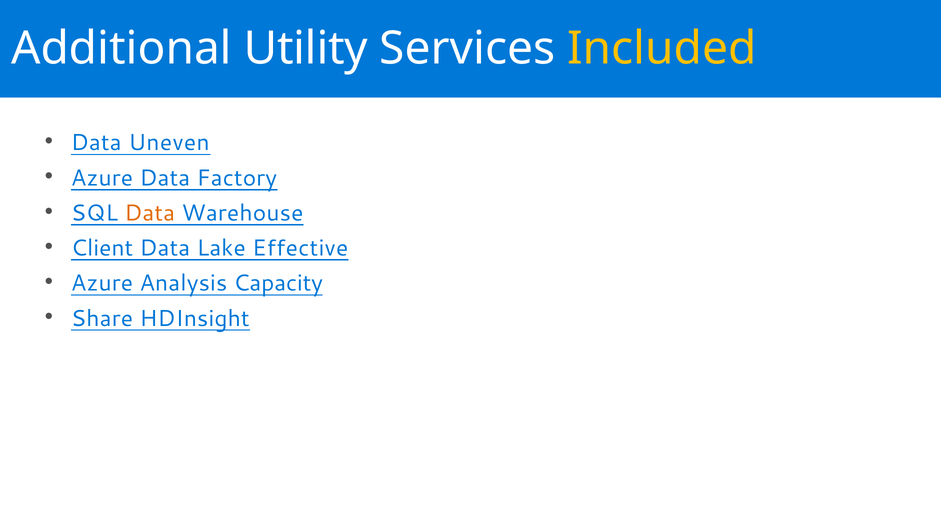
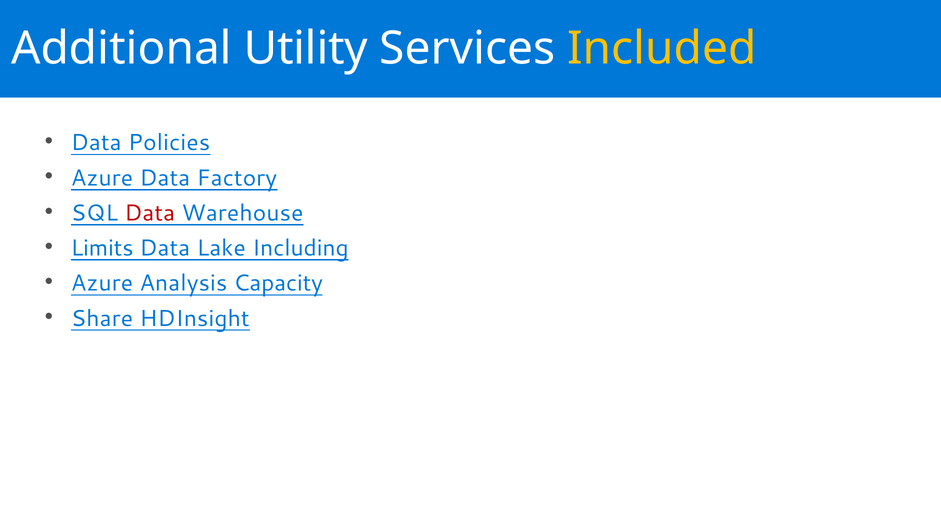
Uneven: Uneven -> Policies (169, 143)
Data colour: orange -> red (150, 213)
Client: Client -> Limits (102, 248)
Effective: Effective -> Including (300, 248)
